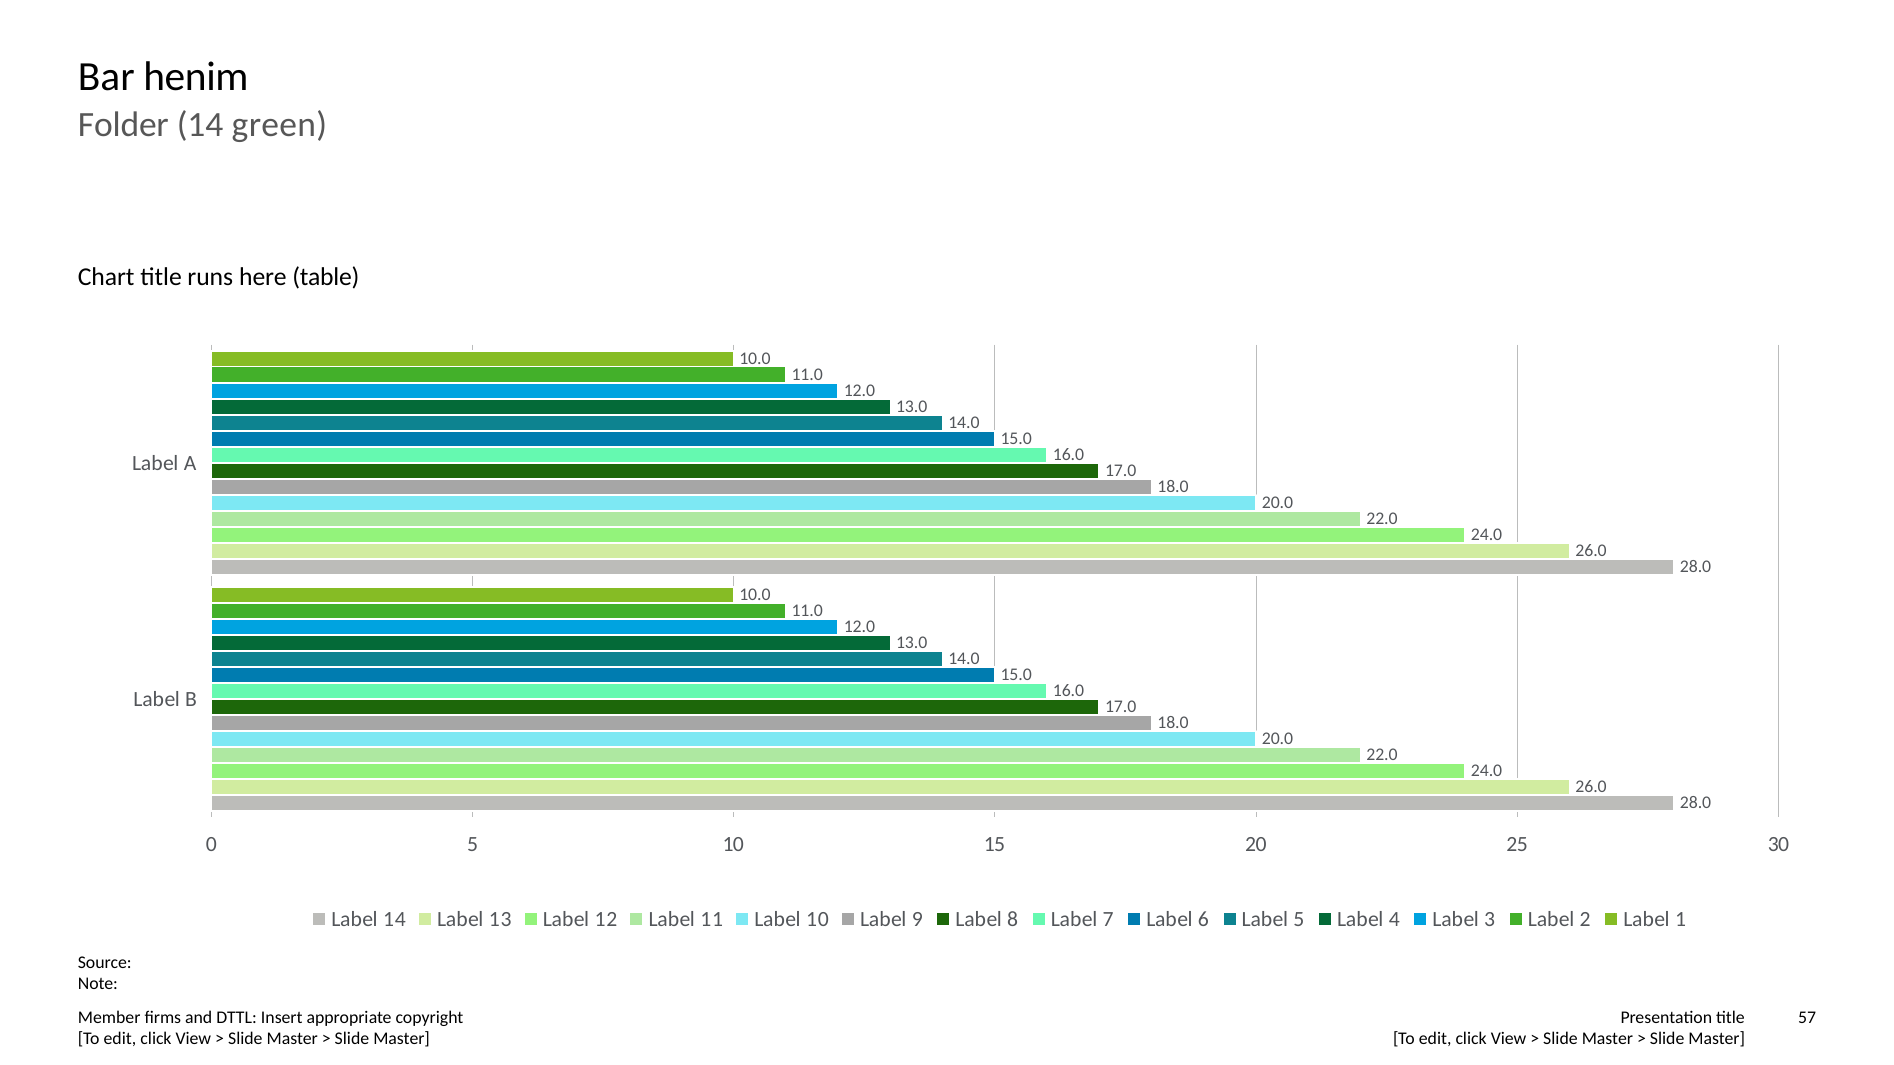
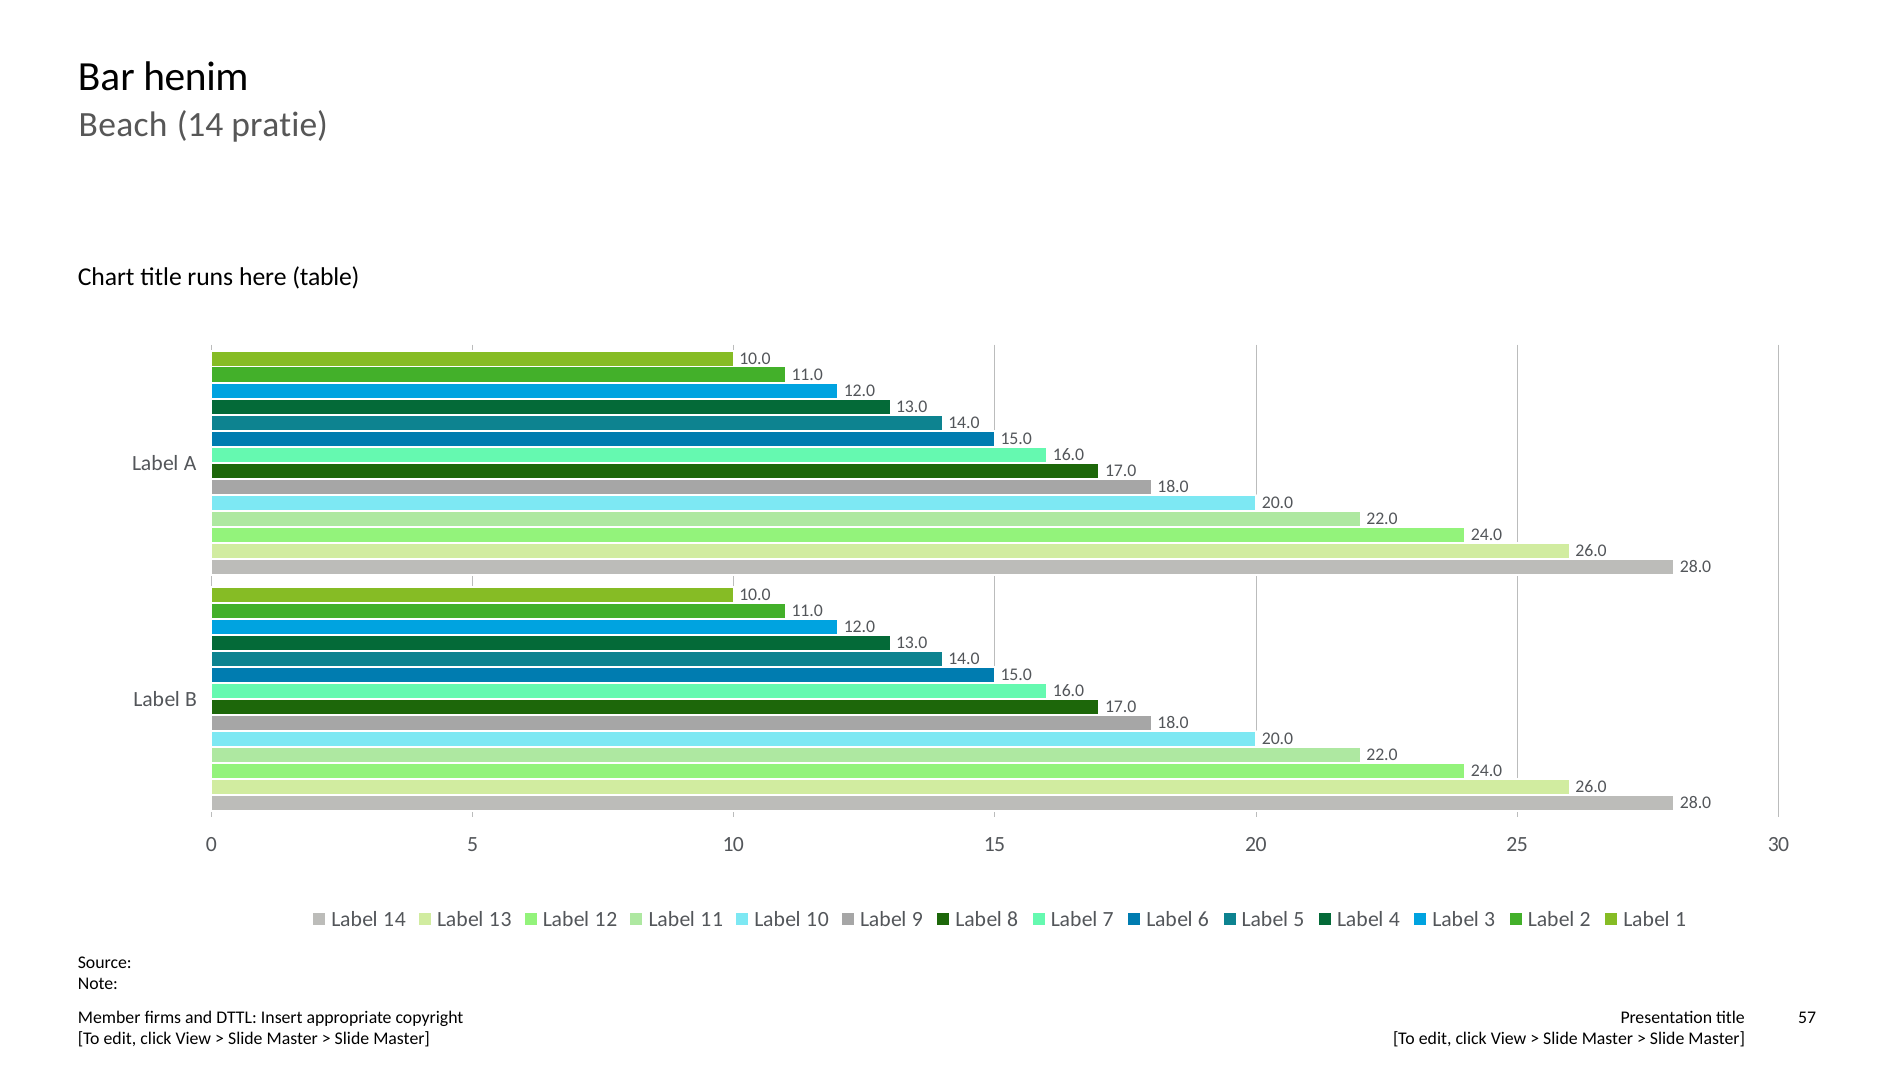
Folder: Folder -> Beach (123, 125)
green: green -> pratie (280, 125)
